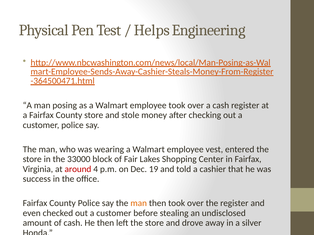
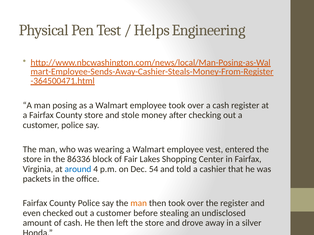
33000: 33000 -> 86336 (79, 159)
around colour: red -> blue (78, 169)
19: 19 -> 54 (154, 169)
success: success -> packets (37, 179)
